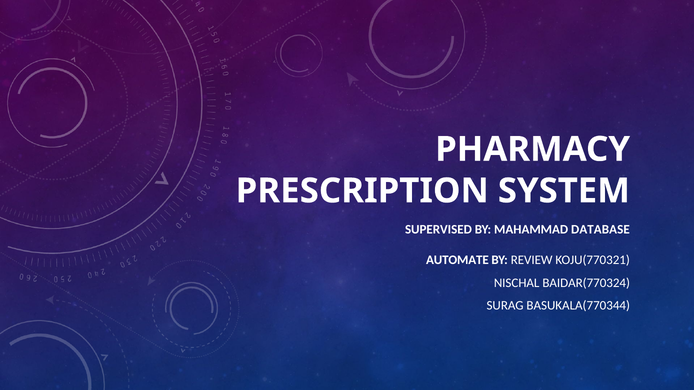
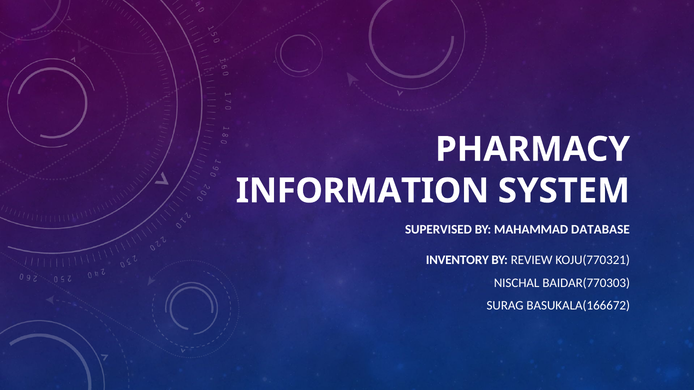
PRESCRIPTION: PRESCRIPTION -> INFORMATION (362, 191)
AUTOMATE: AUTOMATE -> INVENTORY (457, 260)
BAIDAR(770324: BAIDAR(770324 -> BAIDAR(770303 (586, 283)
BASUKALA(770344: BASUKALA(770344 -> BASUKALA(166672 (578, 306)
